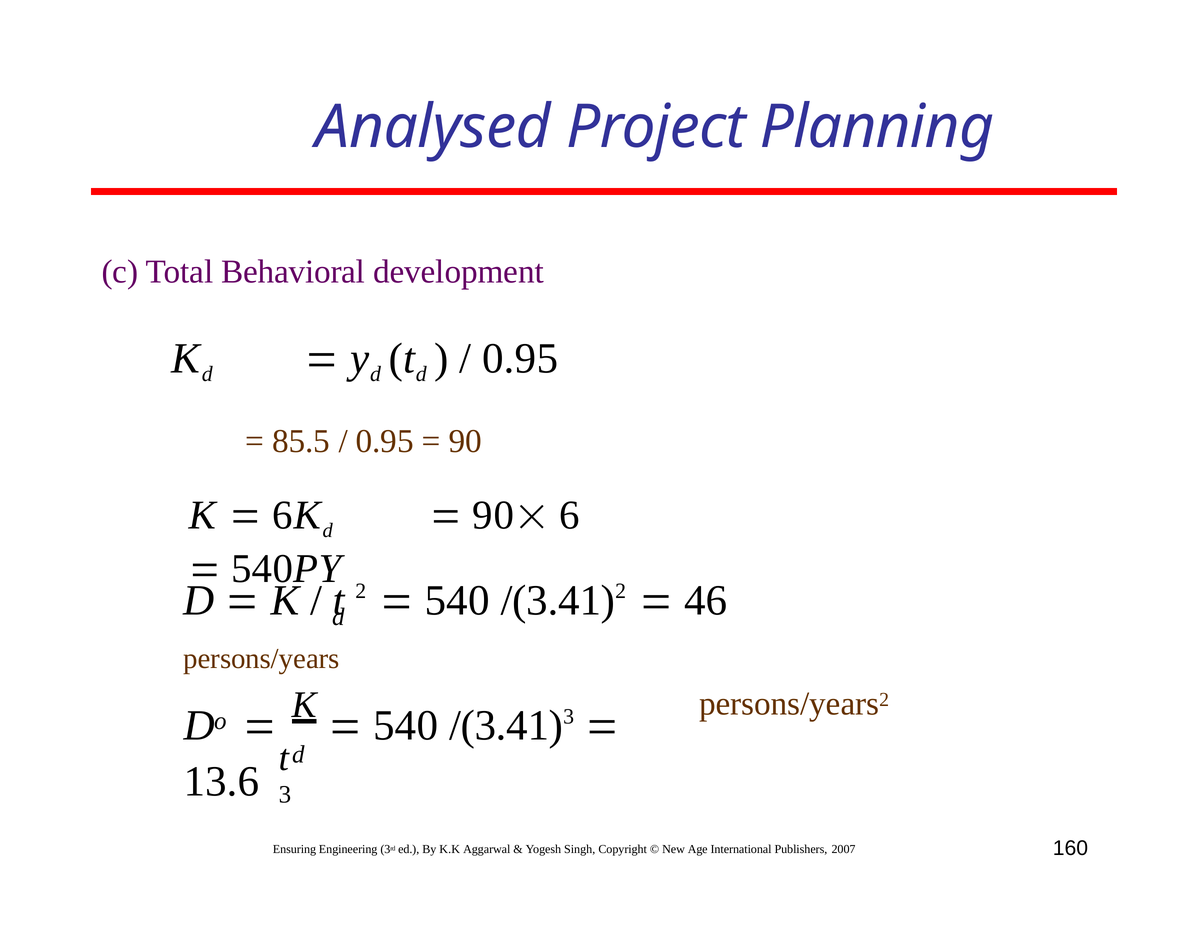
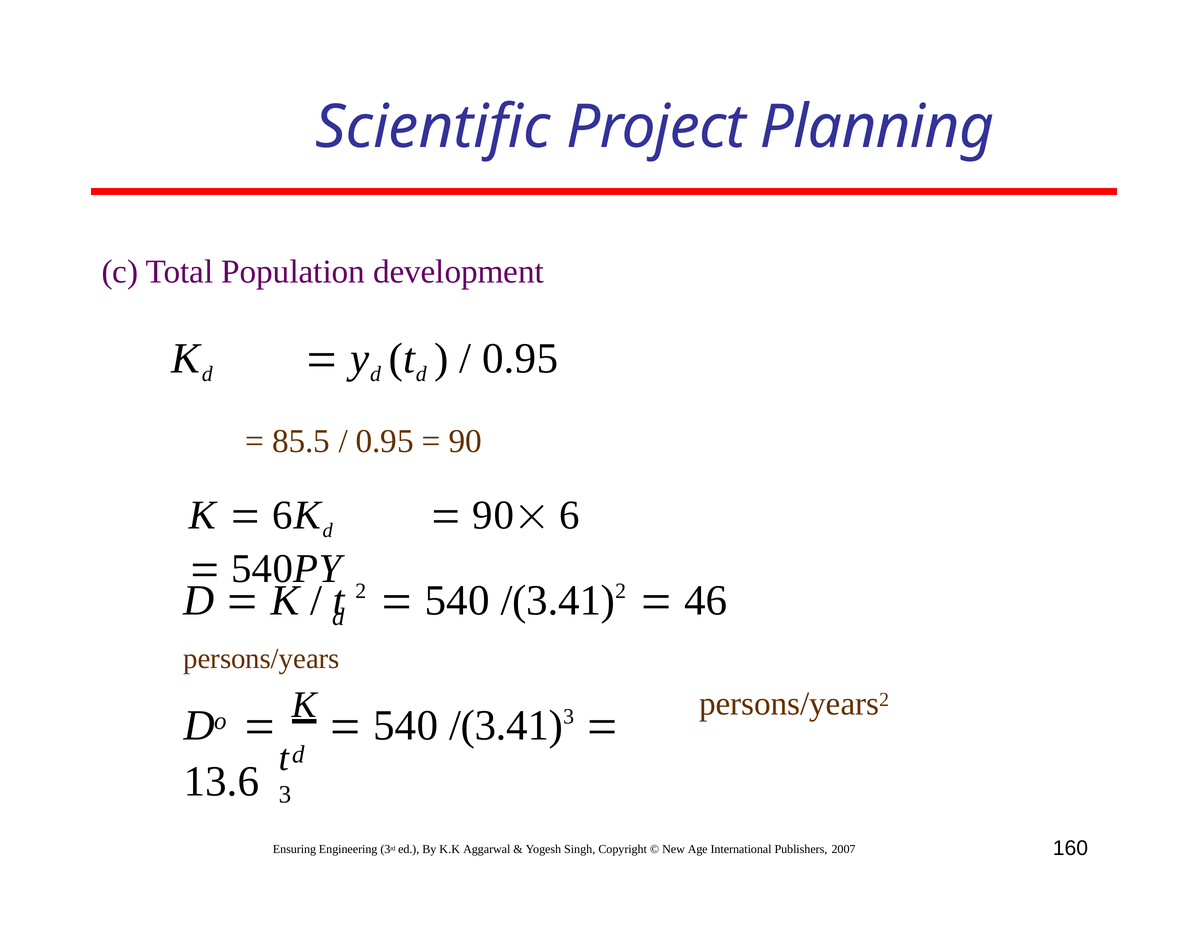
Analysed: Analysed -> Scientific (433, 127)
Behavioral: Behavioral -> Population (293, 272)
